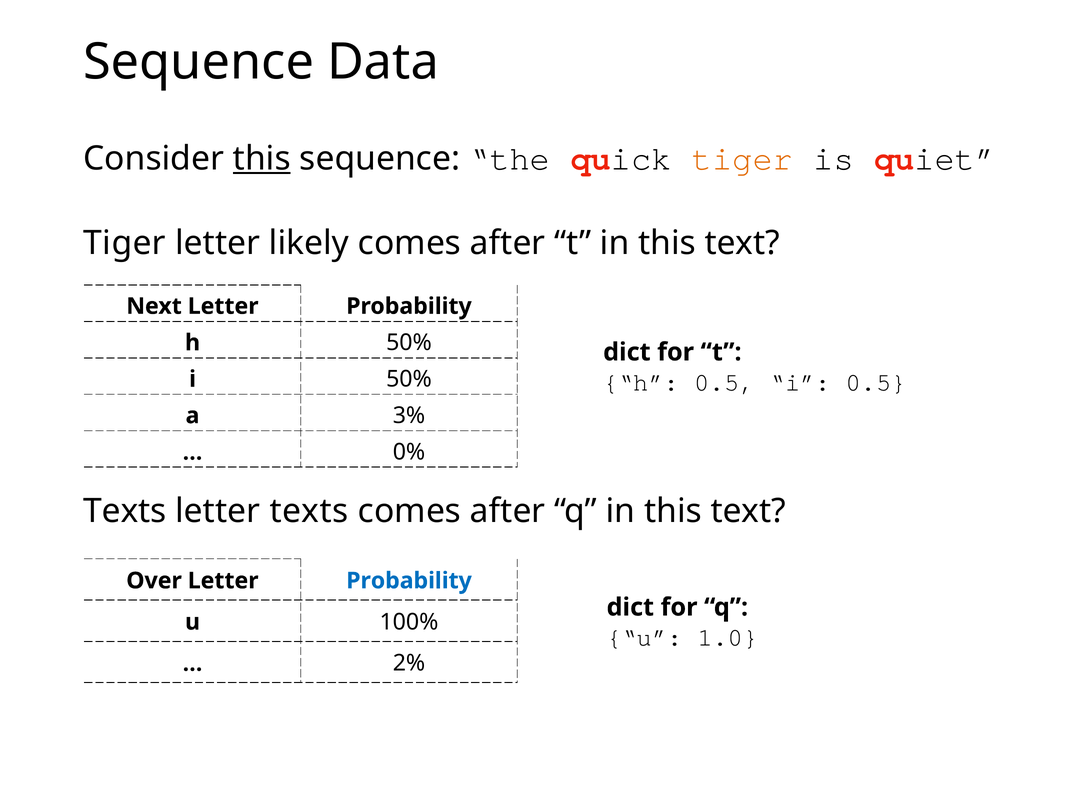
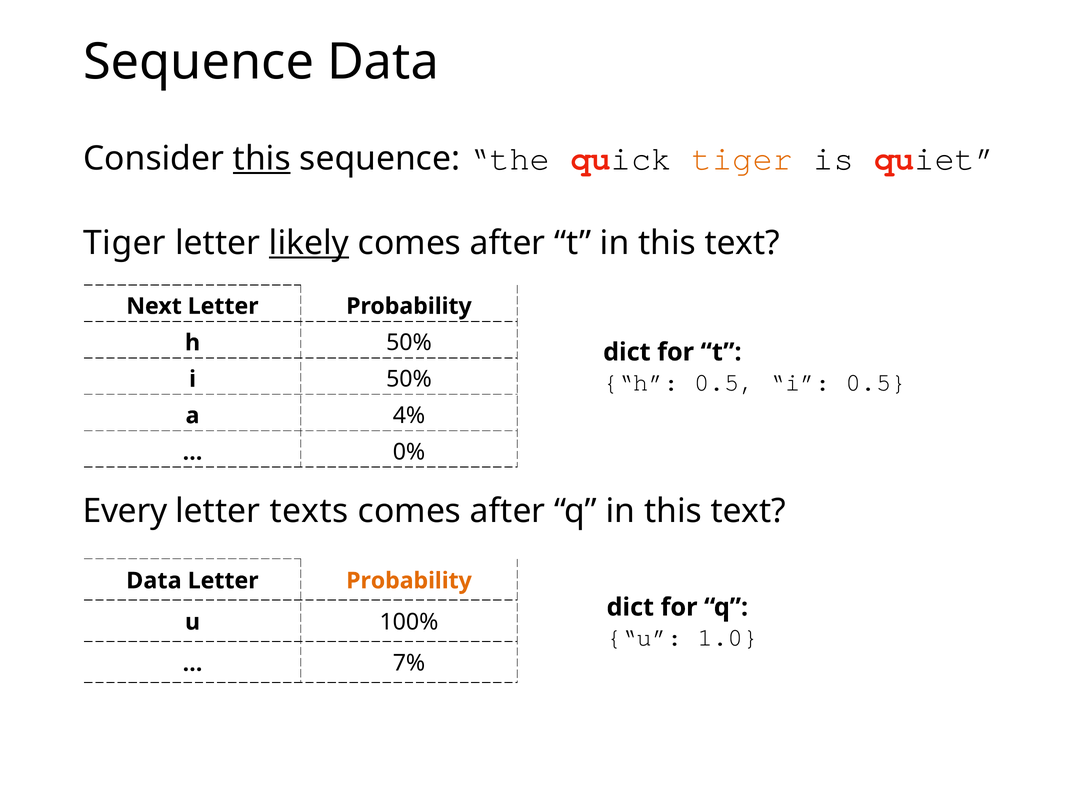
likely underline: none -> present (309, 243)
3%: 3% -> 4% (409, 415)
Texts: Texts -> Every (125, 511)
Over: Over -> Data (154, 580)
Probability colour: blue -> orange (409, 580)
2%: 2% -> 7% (409, 663)
